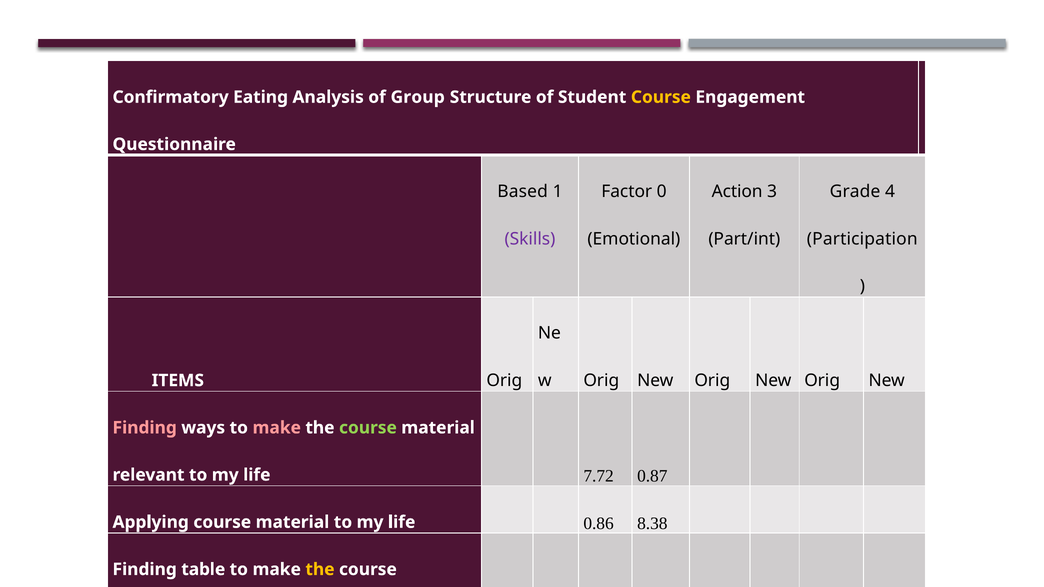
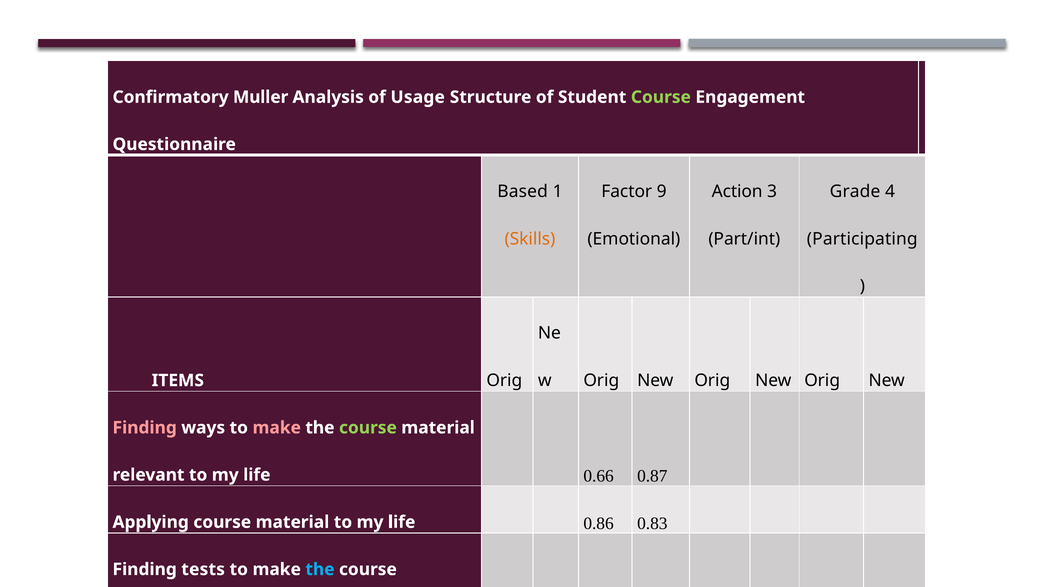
Eating: Eating -> Muller (261, 97)
Group: Group -> Usage (418, 97)
Course colour: yellow -> light green (661, 97)
0: 0 -> 9 (662, 192)
Skills colour: purple -> orange (530, 239)
Participation: Participation -> Participating (862, 239)
7.72: 7.72 -> 0.66 (599, 476)
8.38: 8.38 -> 0.83 (652, 524)
table: table -> tests (203, 570)
the colour: yellow -> light blue (320, 570)
